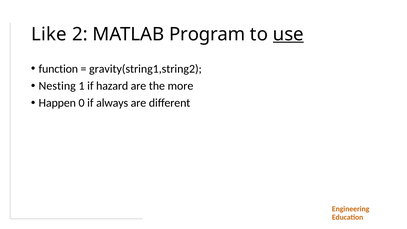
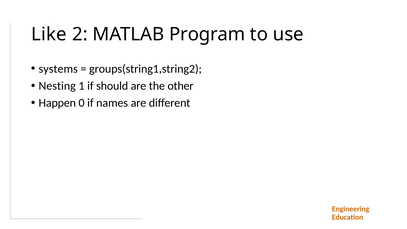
use underline: present -> none (288, 34)
function: function -> systems (58, 69)
gravity(string1,string2: gravity(string1,string2 -> groups(string1,string2 (145, 69)
hazard: hazard -> should (112, 86)
more: more -> other (181, 86)
always: always -> names (112, 103)
